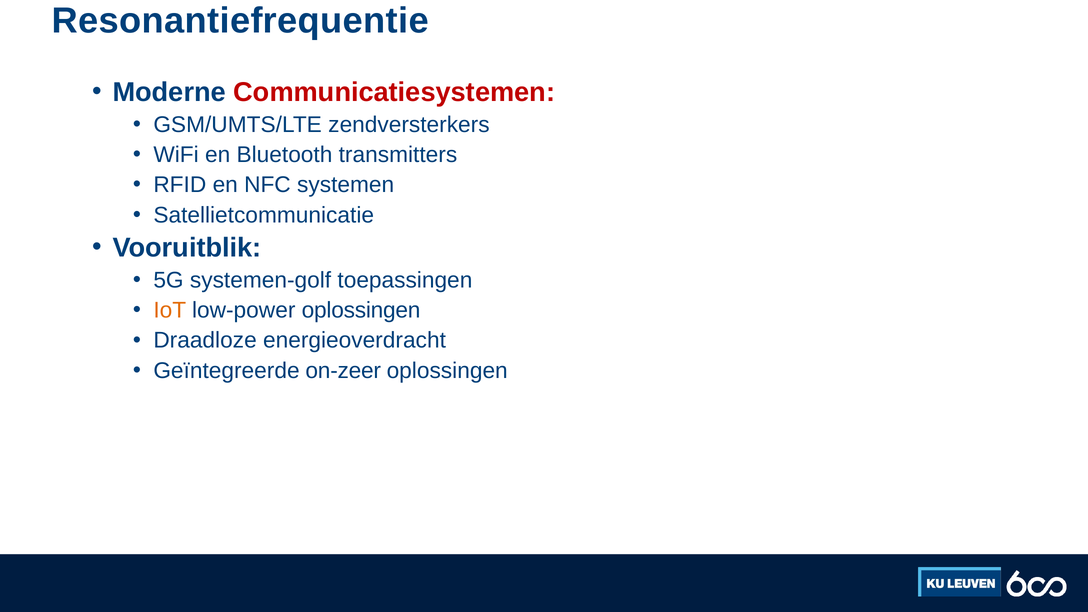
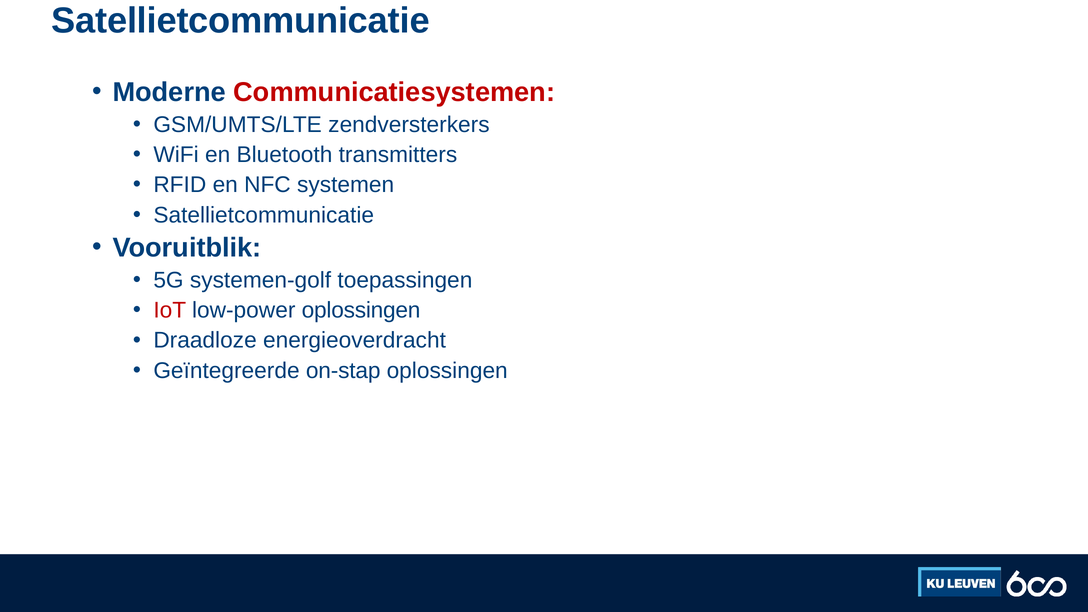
Resonantiefrequentie: Resonantiefrequentie -> Satellietcommunicatie (241, 21)
IoT colour: orange -> red (170, 310)
on-zeer: on-zeer -> on-stap (343, 371)
